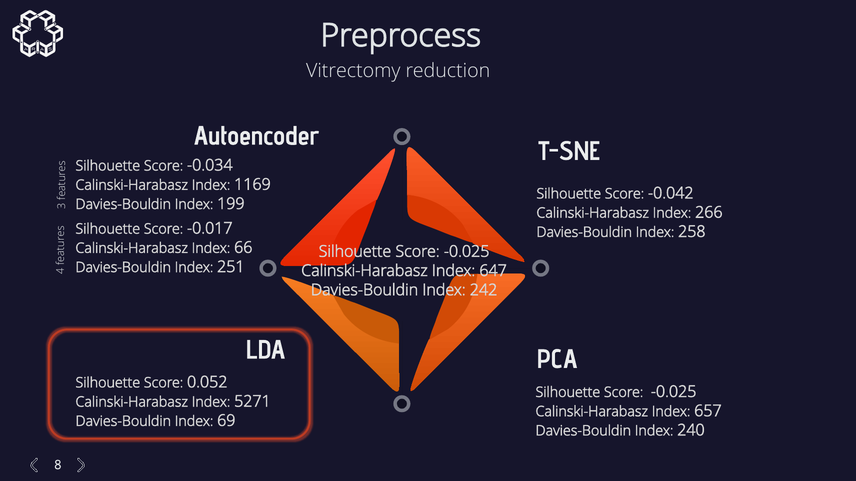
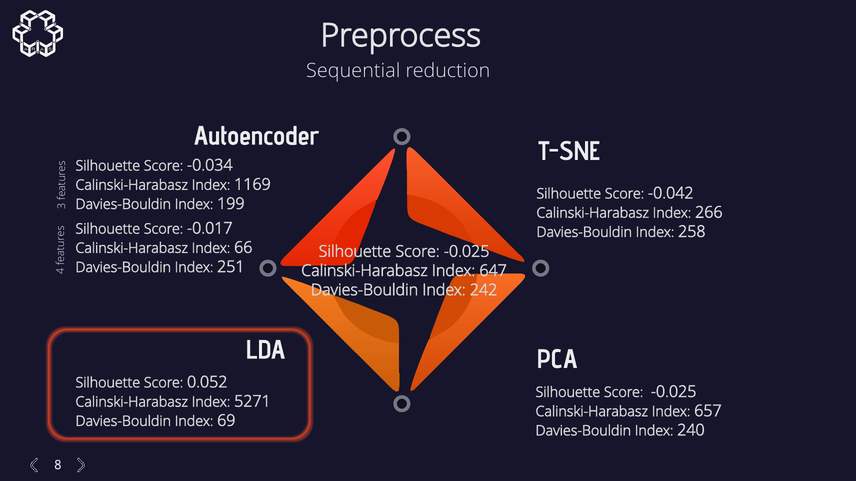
Vitrectomy: Vitrectomy -> Sequential (353, 71)
